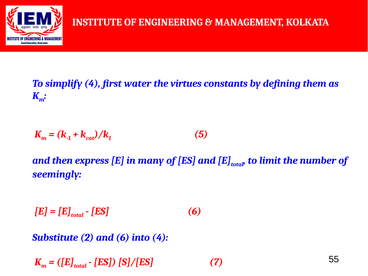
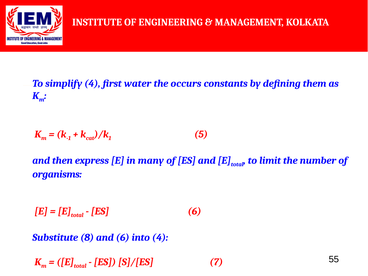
virtues: virtues -> occurs (186, 83)
seemingly: seemingly -> organisms (57, 174)
2: 2 -> 8 (87, 237)
